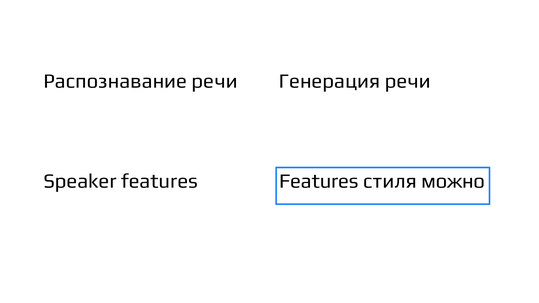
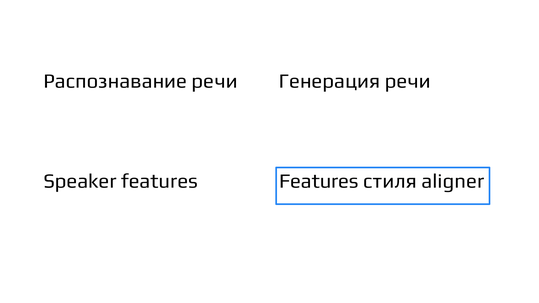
можно: можно -> aligner (453, 181)
